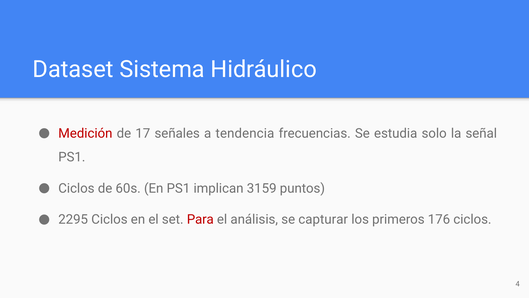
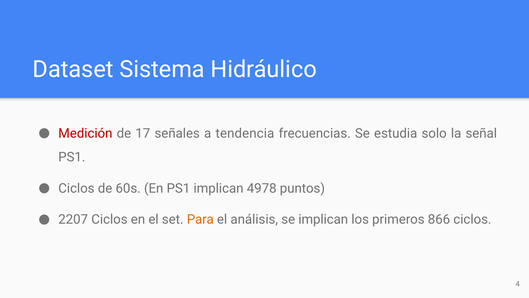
3159: 3159 -> 4978 (262, 188)
2295: 2295 -> 2207 (73, 219)
Para colour: red -> orange (200, 219)
se capturar: capturar -> implican (323, 219)
176: 176 -> 866 (439, 219)
